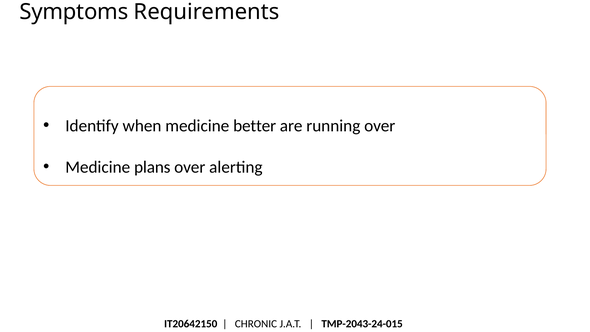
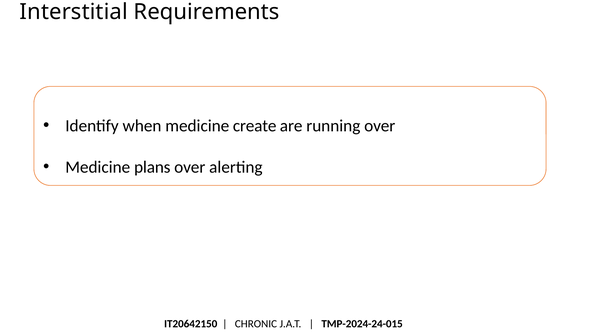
Symptoms: Symptoms -> Interstitial (74, 12)
better: better -> create (255, 126)
TMP-2043-24-015: TMP-2043-24-015 -> TMP-2024-24-015 (362, 324)
